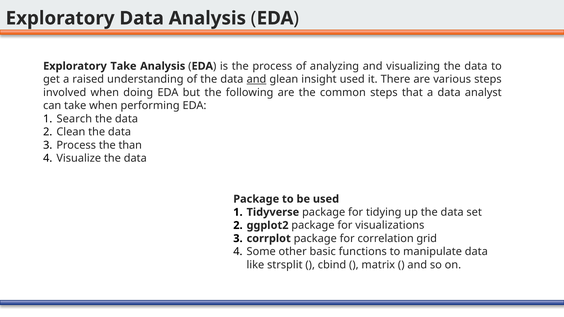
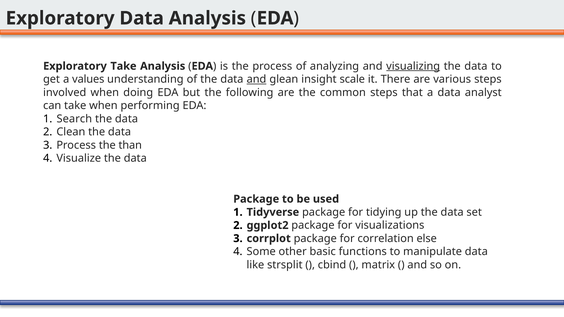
visualizing underline: none -> present (413, 66)
raised: raised -> values (88, 79)
insight used: used -> scale (352, 79)
grid: grid -> else (427, 239)
